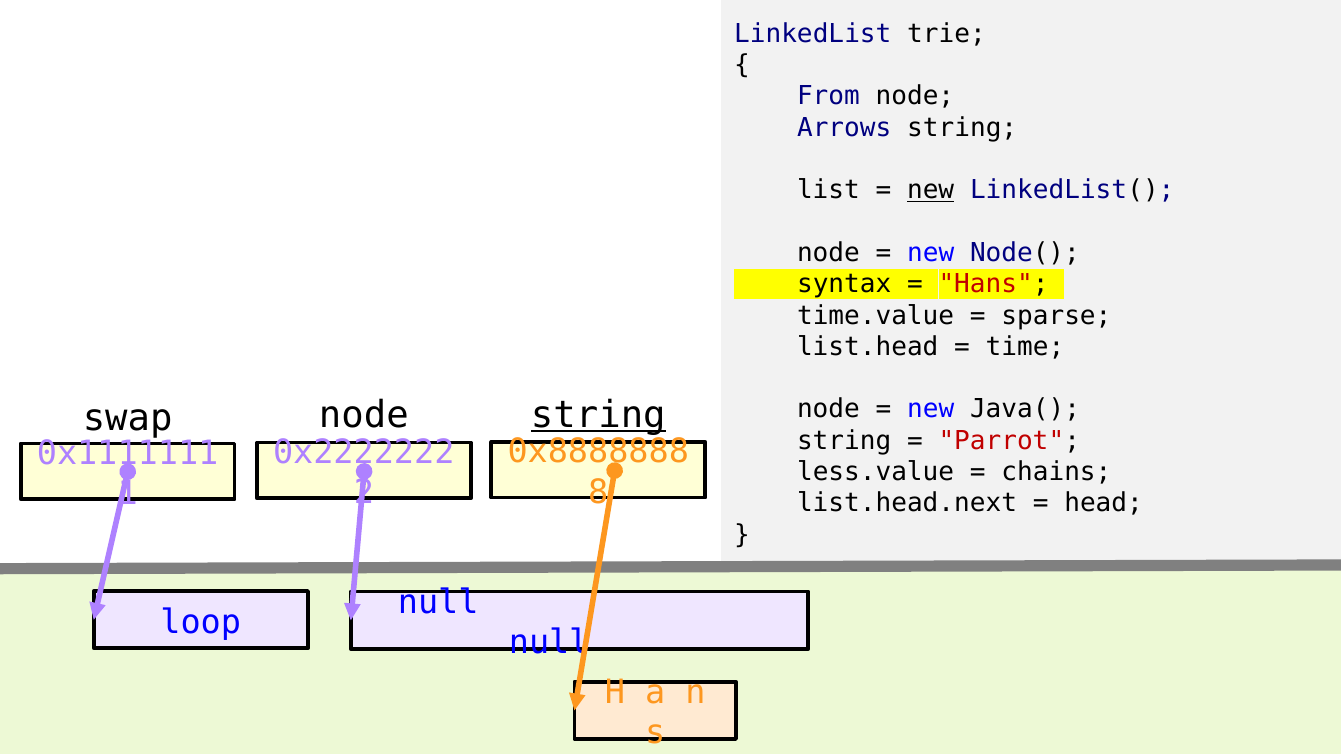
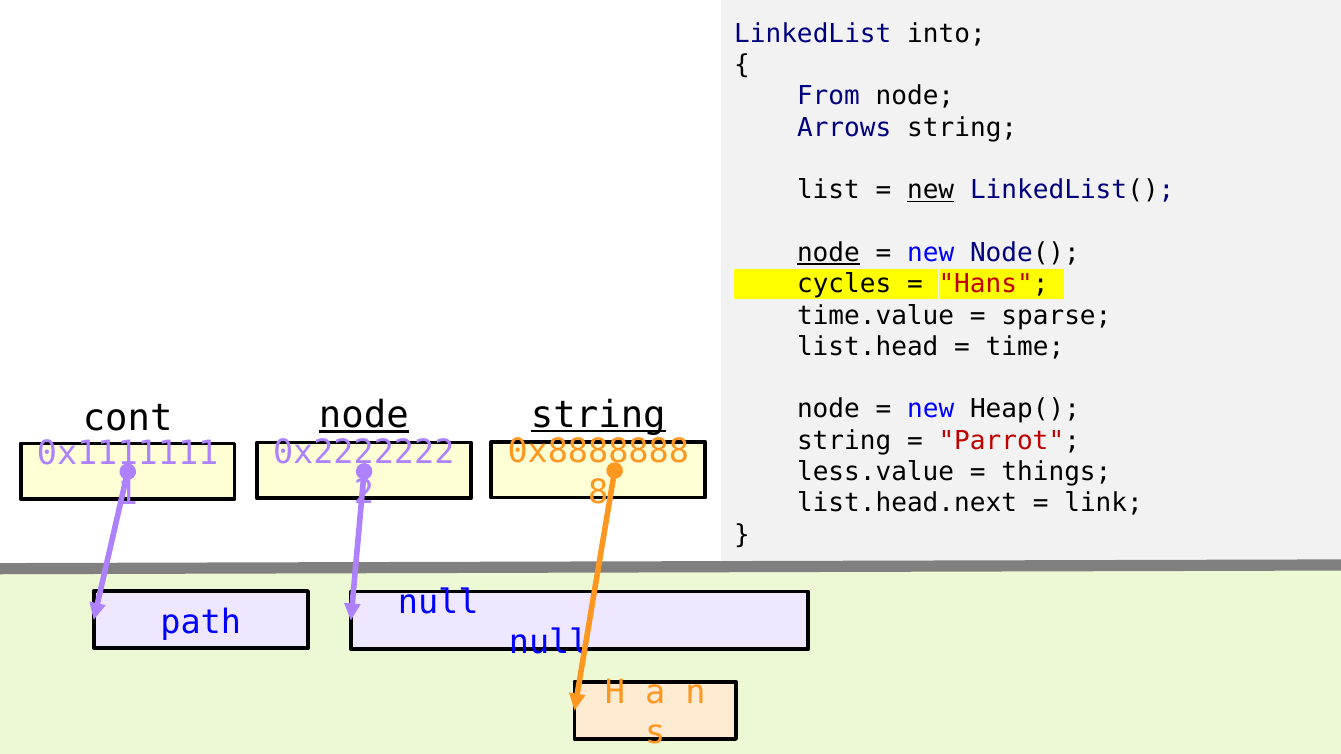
trie: trie -> into (946, 34)
node underline: none -> present (828, 253)
syntax: syntax -> cycles (844, 284)
Java(: Java( -> Heap( (1025, 409)
node underline: none -> present (364, 416)
swap: swap -> cont (128, 419)
chains: chains -> things (1056, 472)
head: head -> link (1104, 503)
loop: loop -> path (201, 622)
